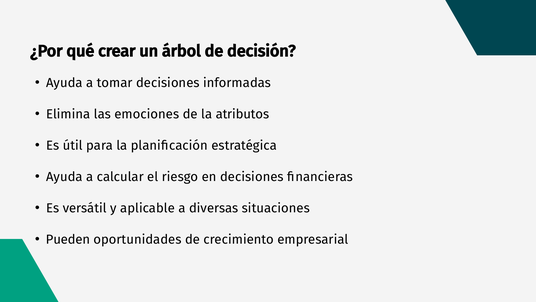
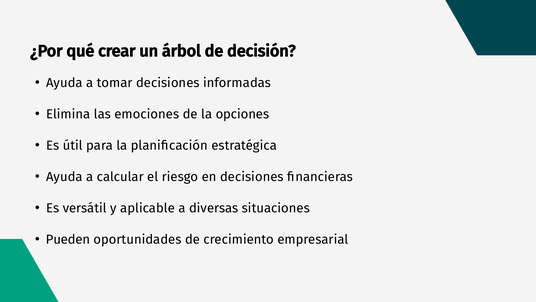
atributos: atributos -> opciones (242, 114)
